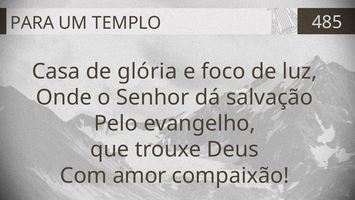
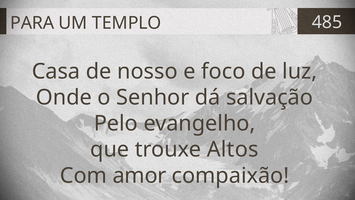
glória: glória -> nosso (147, 71)
Deus: Deus -> Altos (233, 149)
